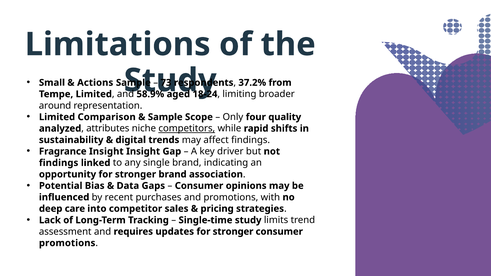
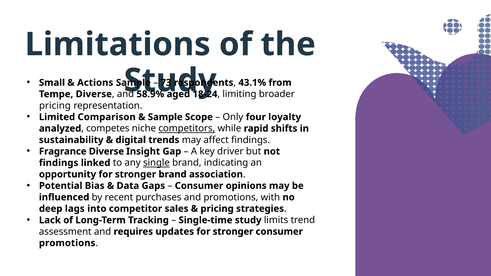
37.2%: 37.2% -> 43.1% (252, 83)
Tempe Limited: Limited -> Diverse (94, 94)
around: around -> pricing (55, 106)
quality: quality -> loyalty (285, 117)
attributes: attributes -> competes (108, 129)
Fragrance Insight: Insight -> Diverse (106, 151)
single underline: none -> present (156, 163)
care: care -> lags (75, 209)
